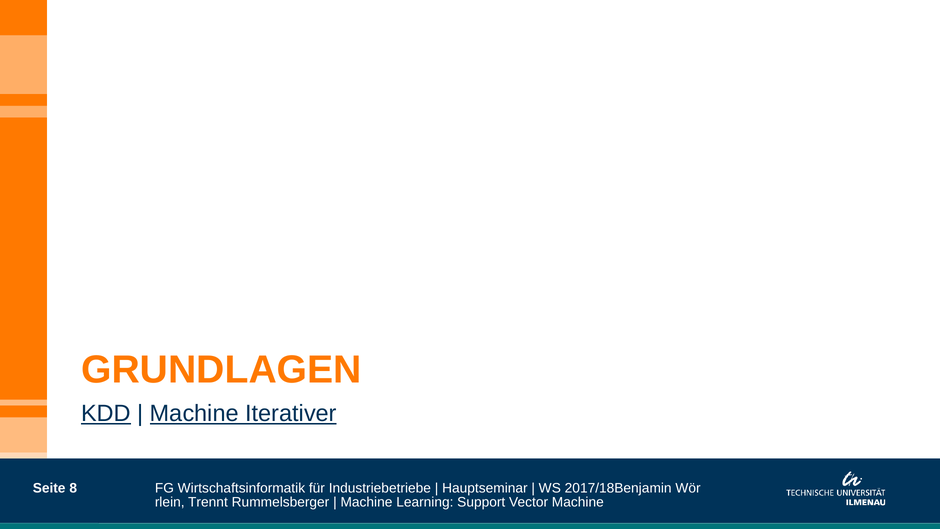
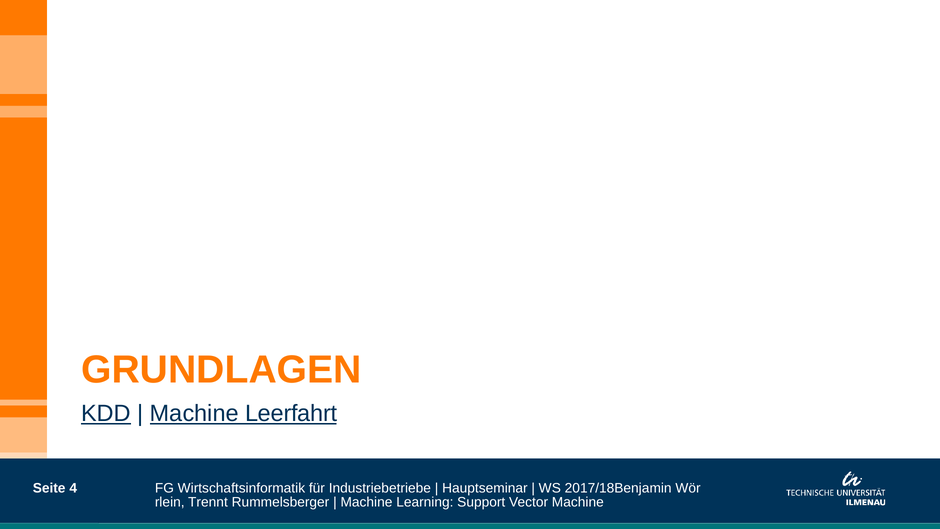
Iterativer: Iterativer -> Leerfahrt (291, 413)
8: 8 -> 4 (73, 488)
